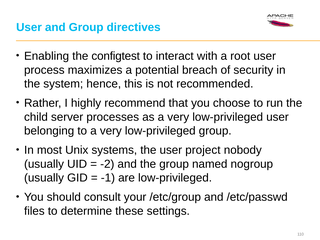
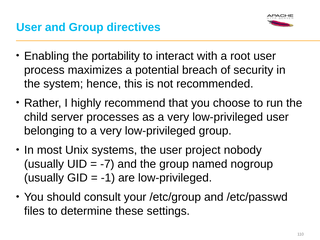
configtest: configtest -> portability (116, 56)
-2: -2 -> -7 (107, 164)
